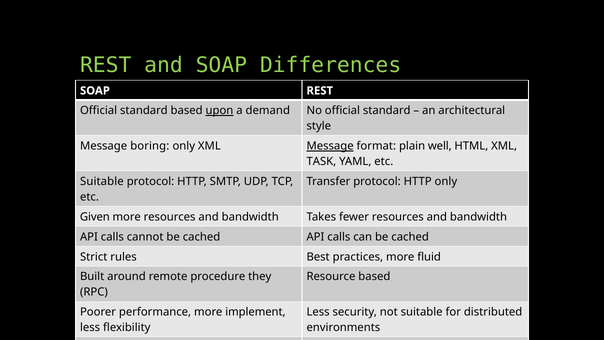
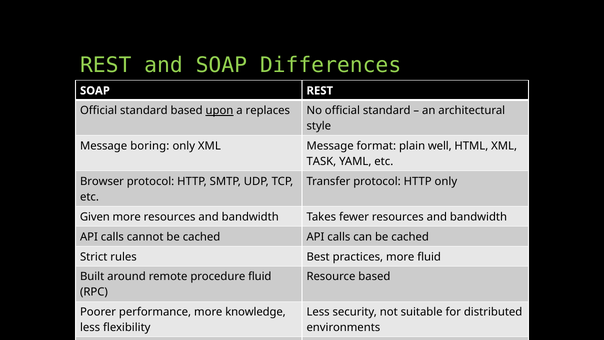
demand: demand -> replaces (268, 111)
Message underline: present -> none (330, 146)
Suitable: Suitable -> Browser (102, 181)
procedure they: they -> fluid (260, 277)
implement: implement -> knowledge (255, 312)
